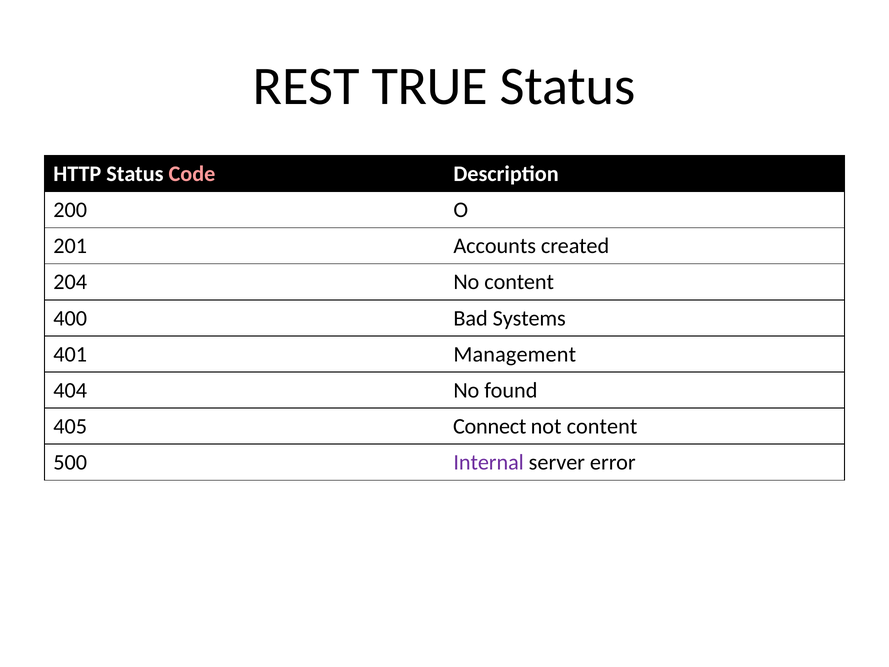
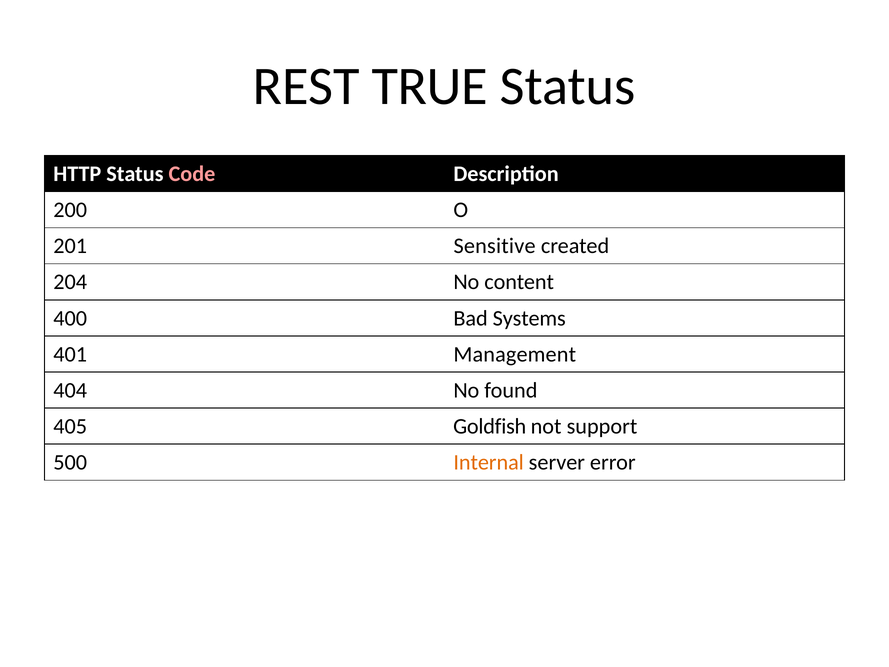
Accounts: Accounts -> Sensitive (495, 246)
Connect: Connect -> Goldfish (490, 426)
not content: content -> support (602, 426)
Internal colour: purple -> orange (489, 462)
